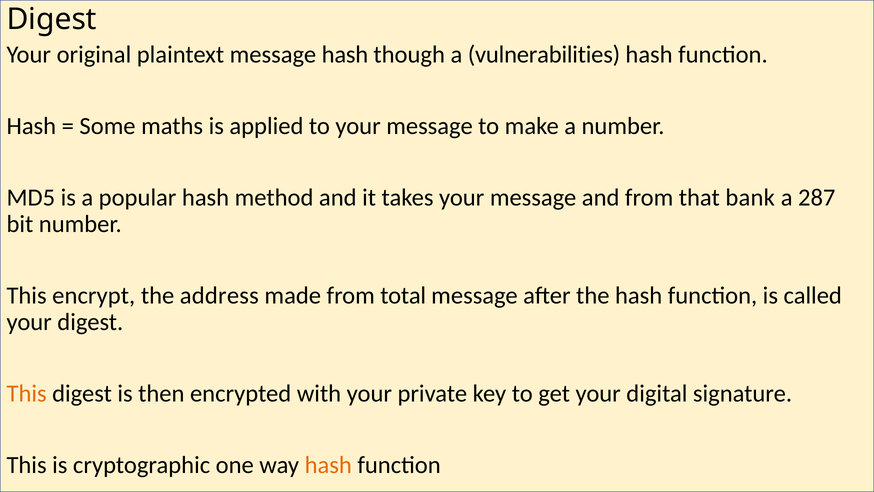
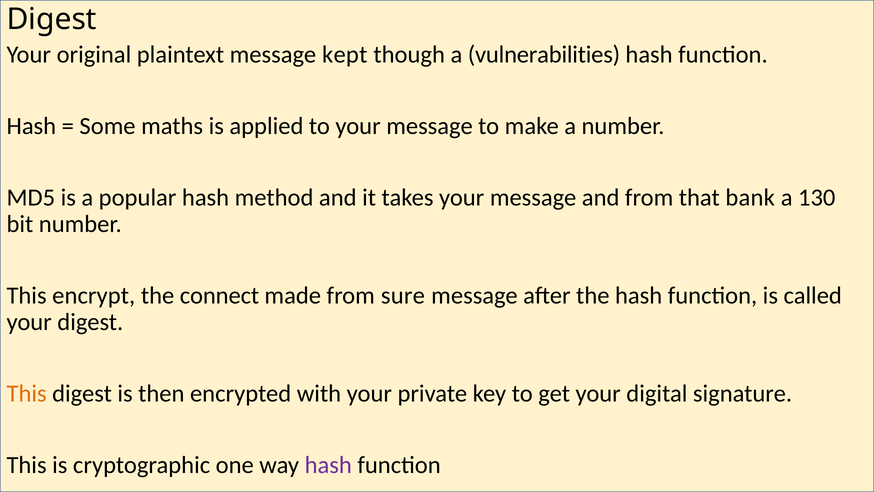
message hash: hash -> kept (345, 55)
287: 287 -> 130 (817, 197)
address: address -> connect (219, 295)
total: total -> sure (403, 295)
hash colour: orange -> purple (328, 465)
